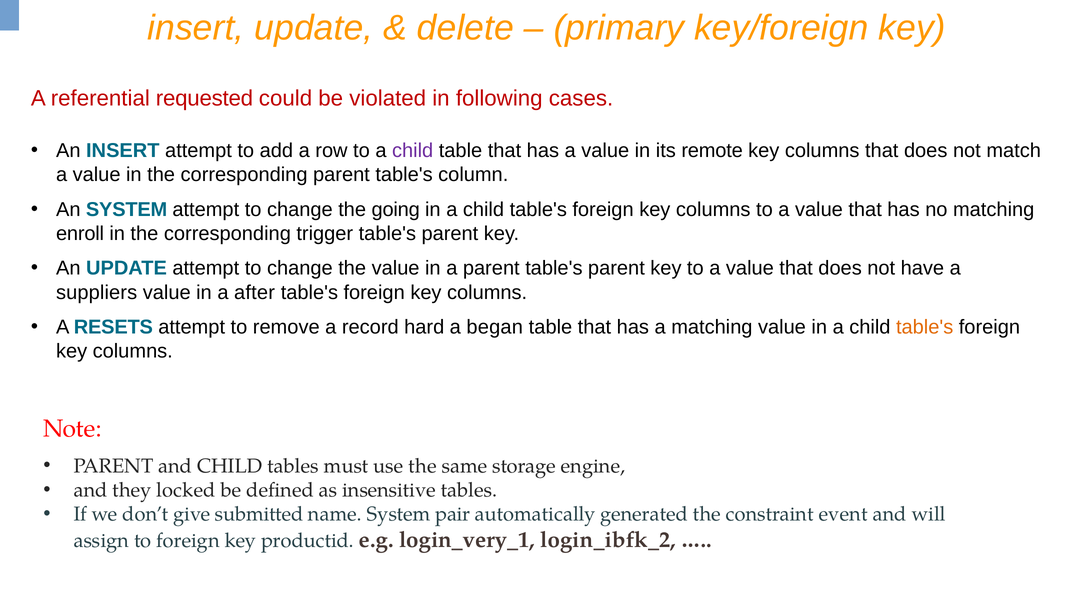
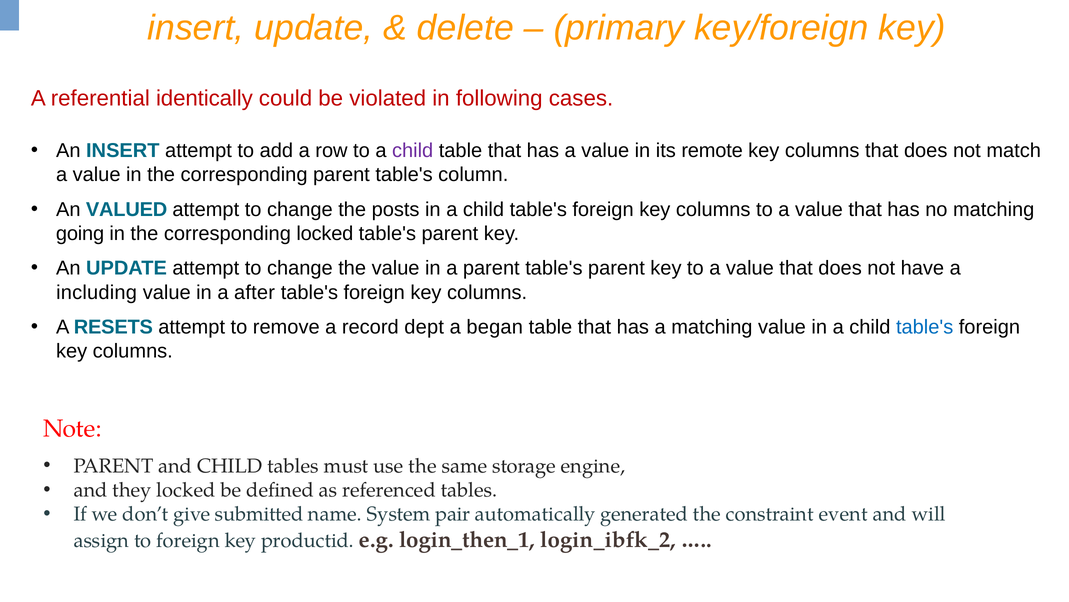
requested: requested -> identically (204, 99)
An SYSTEM: SYSTEM -> VALUED (127, 209)
going: going -> posts (396, 209)
enroll: enroll -> going (80, 233)
corresponding trigger: trigger -> locked (325, 233)
suppliers: suppliers -> including (97, 292)
hard: hard -> dept (424, 327)
table's colour: orange -> blue (925, 327)
insensitive: insensitive -> referenced (389, 489)
login_very_1: login_very_1 -> login_then_1 (467, 539)
